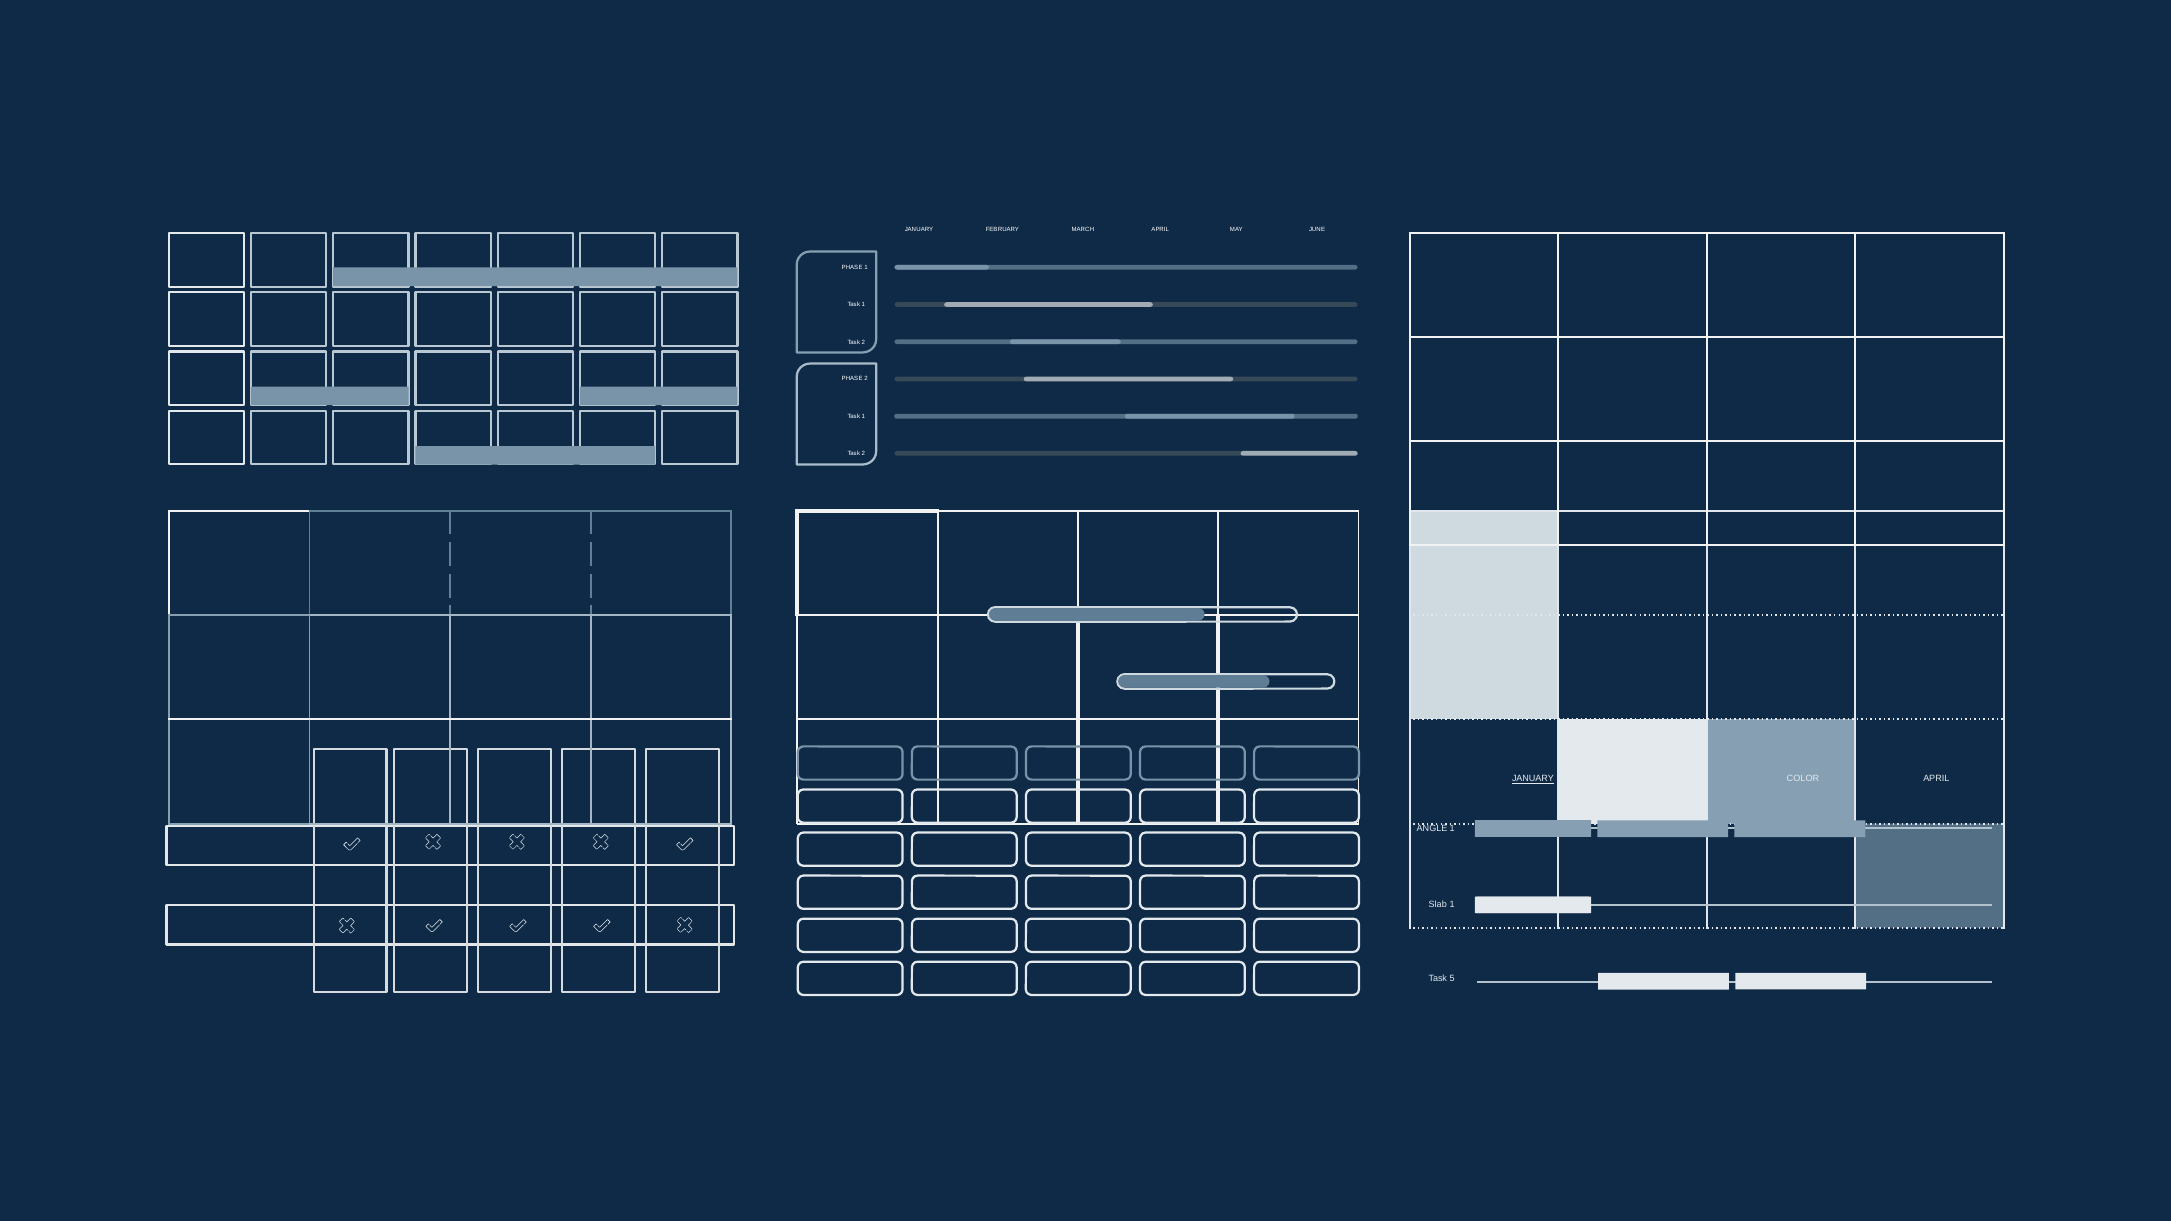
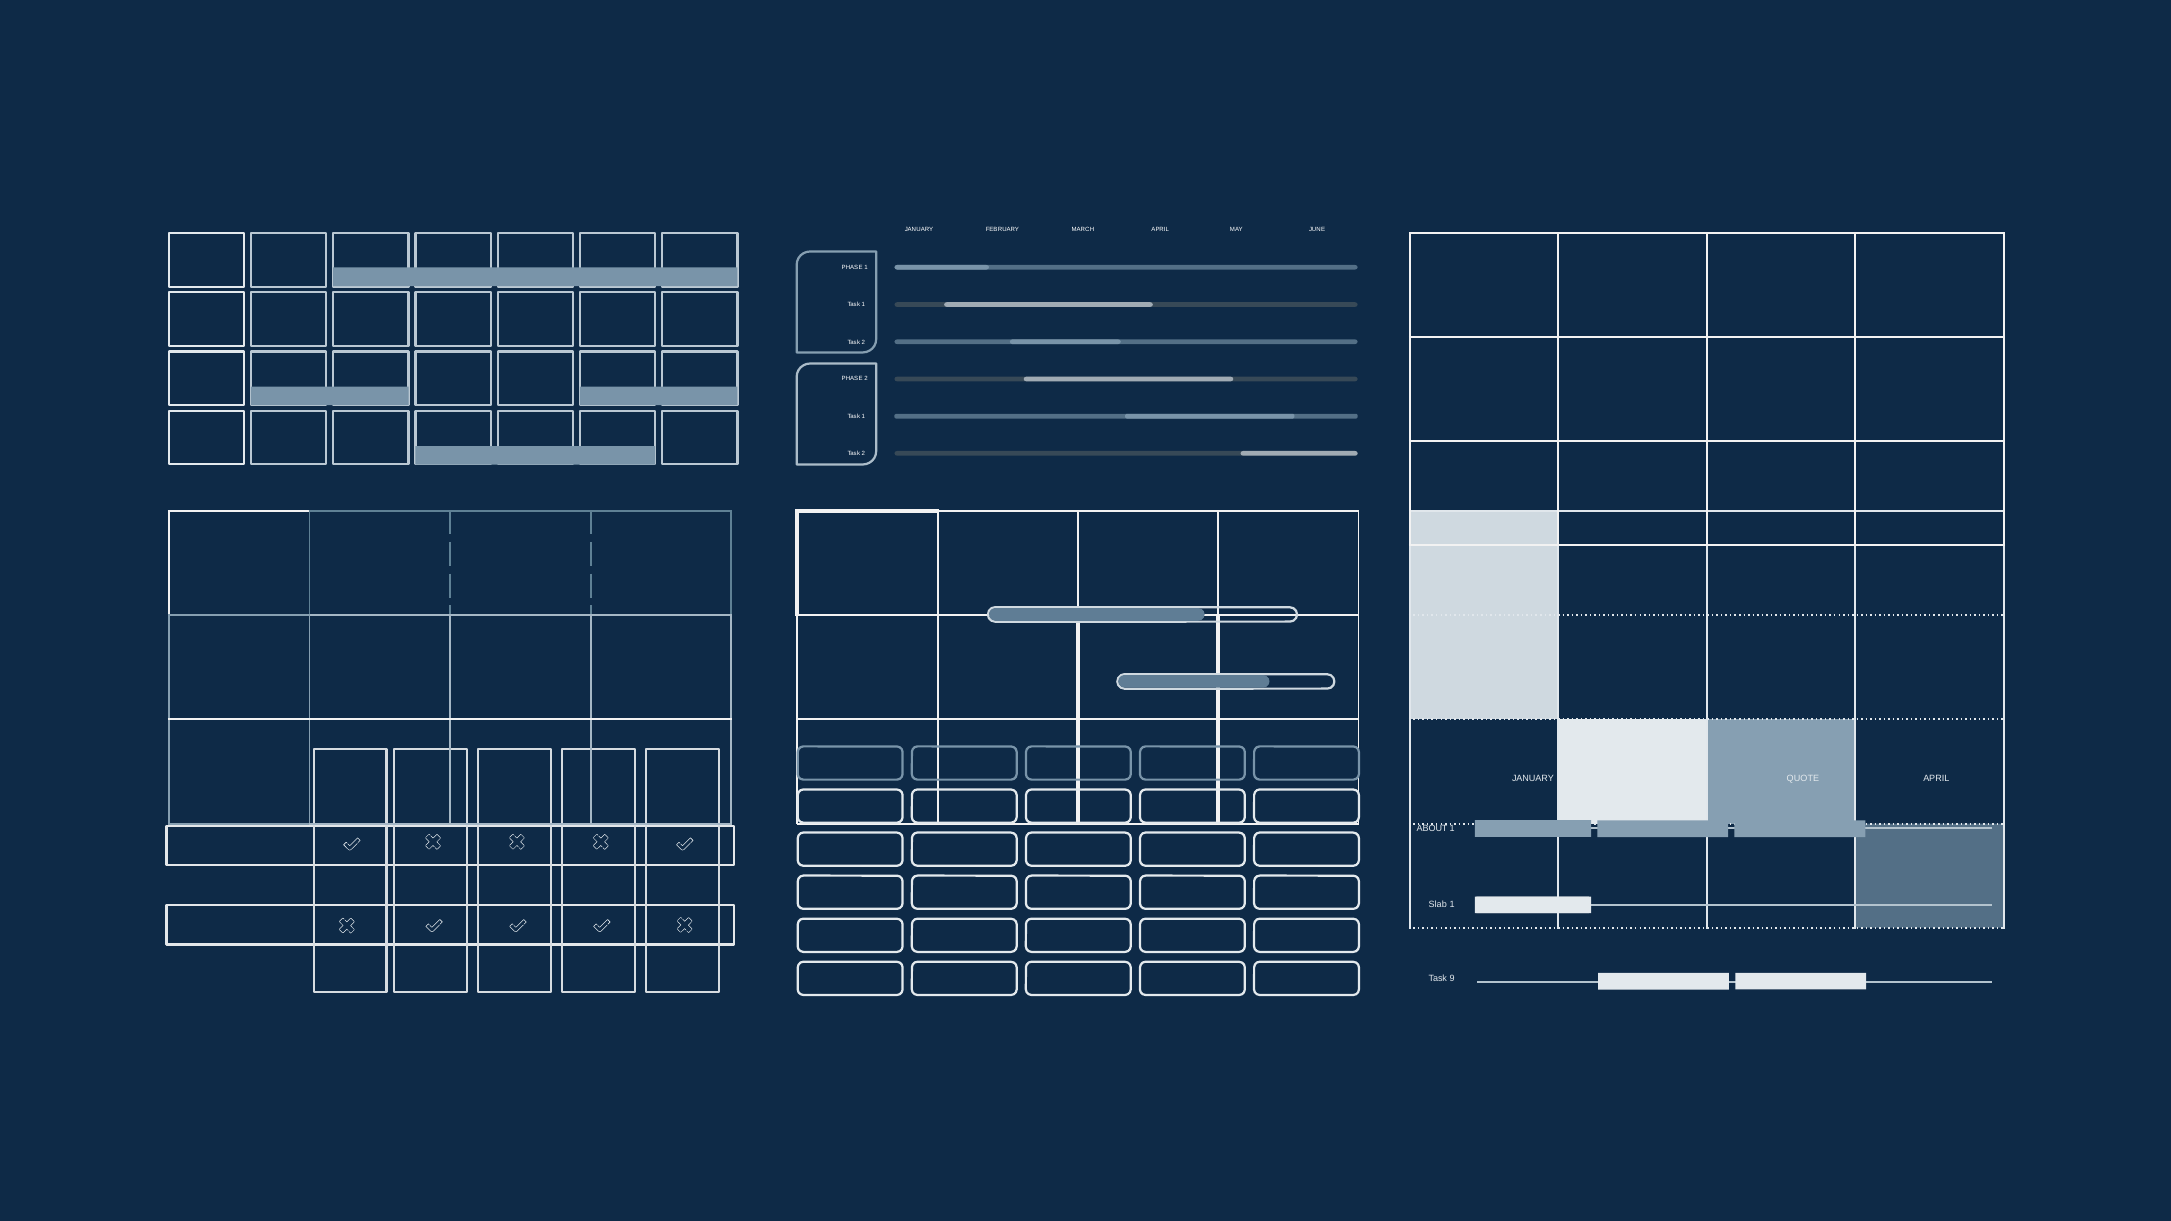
JANUARY underline: present -> none (1533, 779)
COLOR: COLOR -> QUOTE (1803, 779)
ANGLE: ANGLE -> ABOUT (1432, 829)
5: 5 -> 9 (1452, 979)
